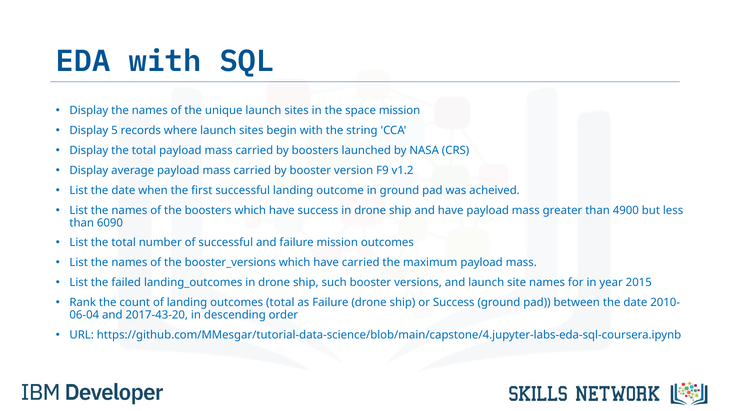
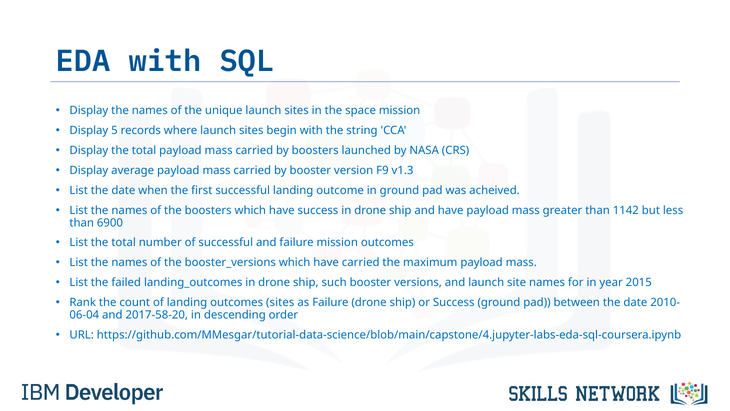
v1.2: v1.2 -> v1.3 (403, 170)
4900: 4900 -> 1142 (626, 210)
6090: 6090 -> 6900 (110, 223)
outcomes total: total -> sites (280, 302)
2017-43-20: 2017-43-20 -> 2017-58-20 (157, 315)
